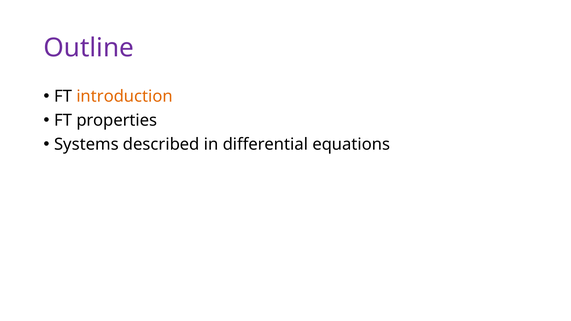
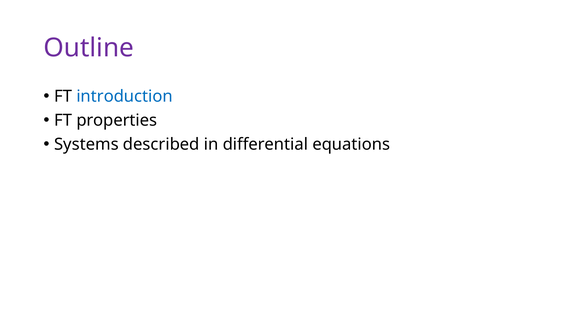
introduction colour: orange -> blue (125, 97)
